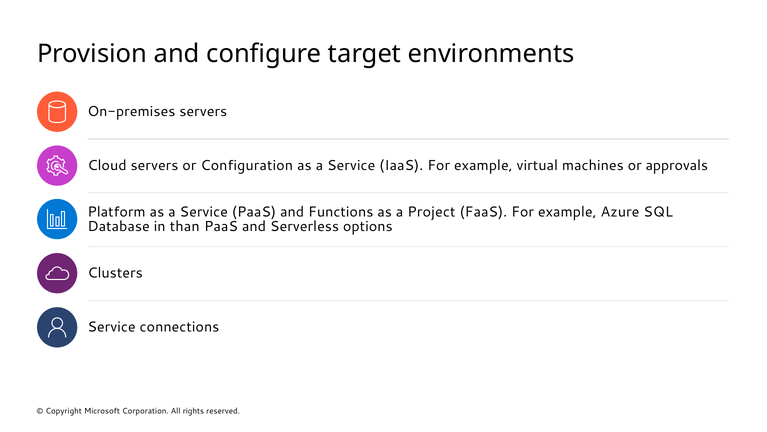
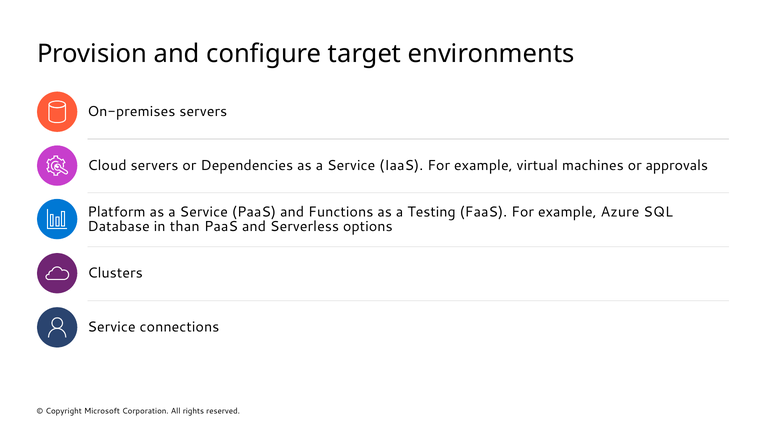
Configuration: Configuration -> Dependencies (247, 165)
Project: Project -> Testing (432, 212)
